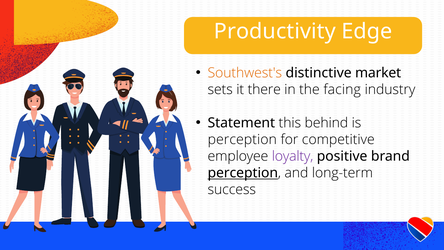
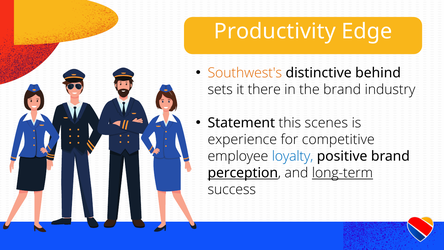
market: market -> behind (378, 73)
the facing: facing -> brand (342, 90)
behind: behind -> scenes (326, 123)
perception: perception -> experience (242, 140)
loyalty colour: purple -> blue (293, 156)
long-term underline: none -> present (342, 173)
